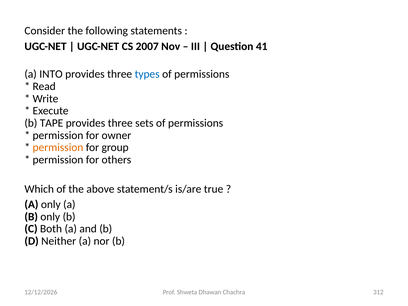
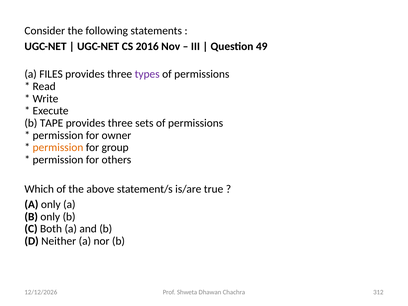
2007: 2007 -> 2016 (147, 46)
41: 41 -> 49 (262, 46)
INTO: INTO -> FILES (51, 74)
types colour: blue -> purple (147, 74)
